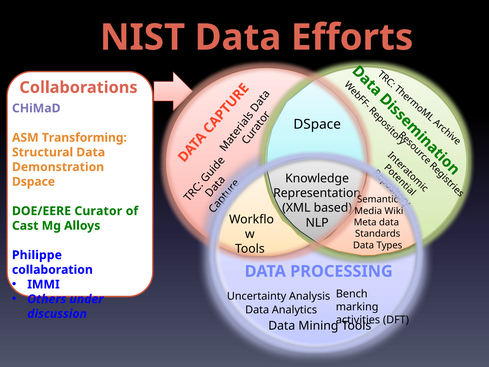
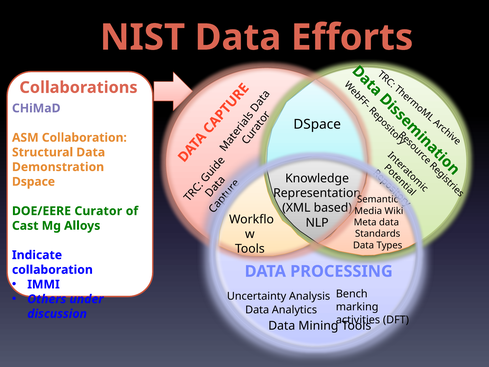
ASM Transforming: Transforming -> Collaboration (84, 138)
Philippe: Philippe -> Indicate (37, 255)
